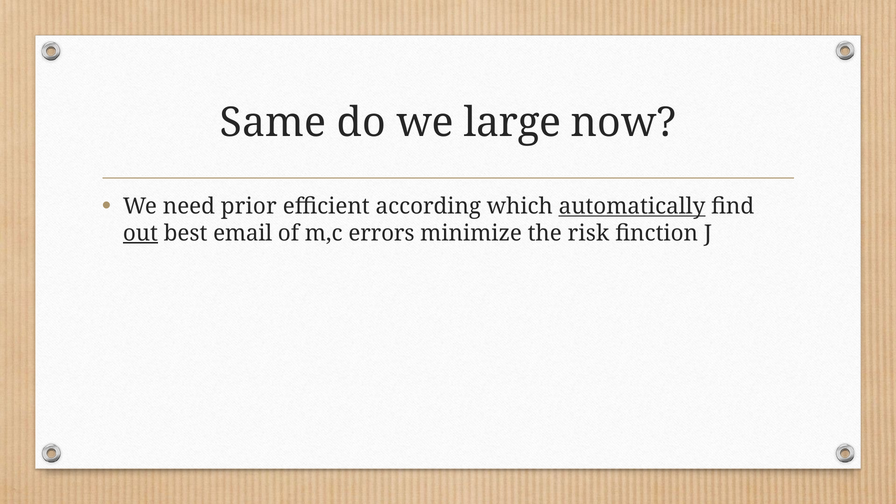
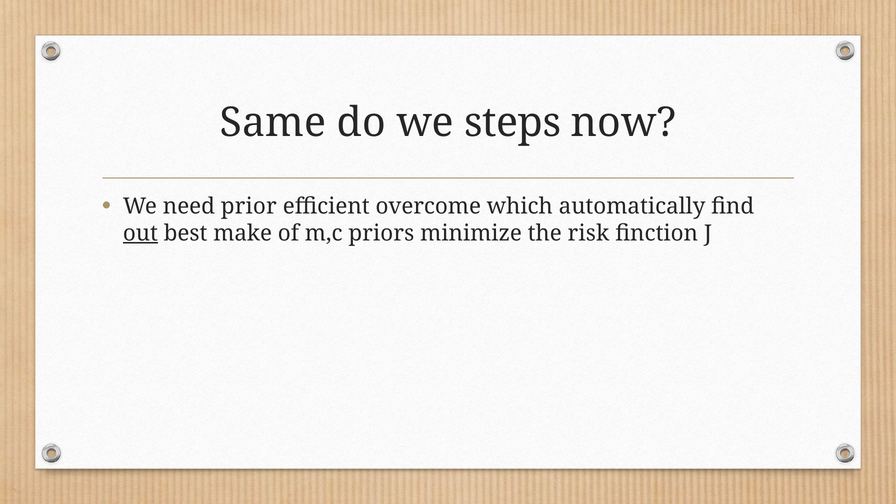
large: large -> steps (513, 123)
according: according -> overcome (428, 206)
automatically underline: present -> none (632, 206)
email: email -> make (243, 233)
errors: errors -> priors (381, 233)
